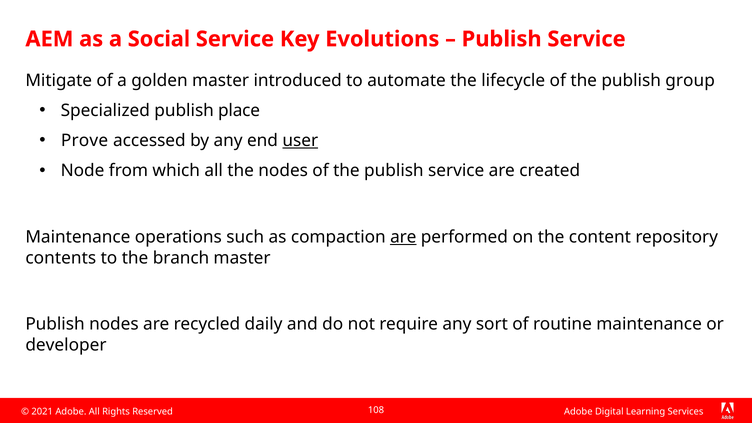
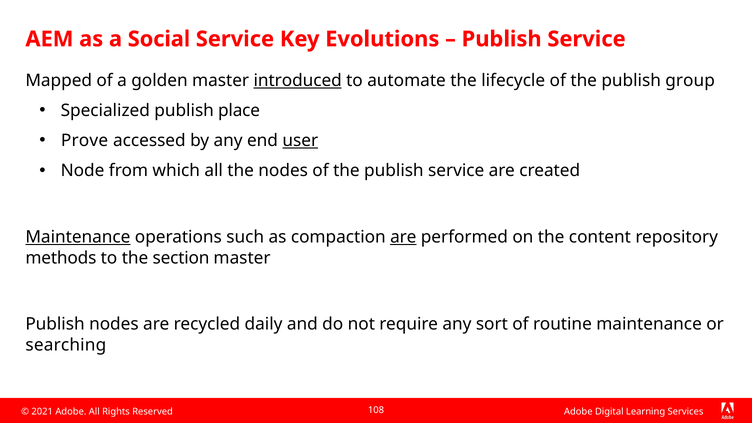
Mitigate: Mitigate -> Mapped (59, 81)
introduced underline: none -> present (298, 81)
Maintenance underline: none -> present (78, 237)
contents: contents -> methods (61, 258)
branch: branch -> section (181, 258)
developer: developer -> searching (66, 345)
